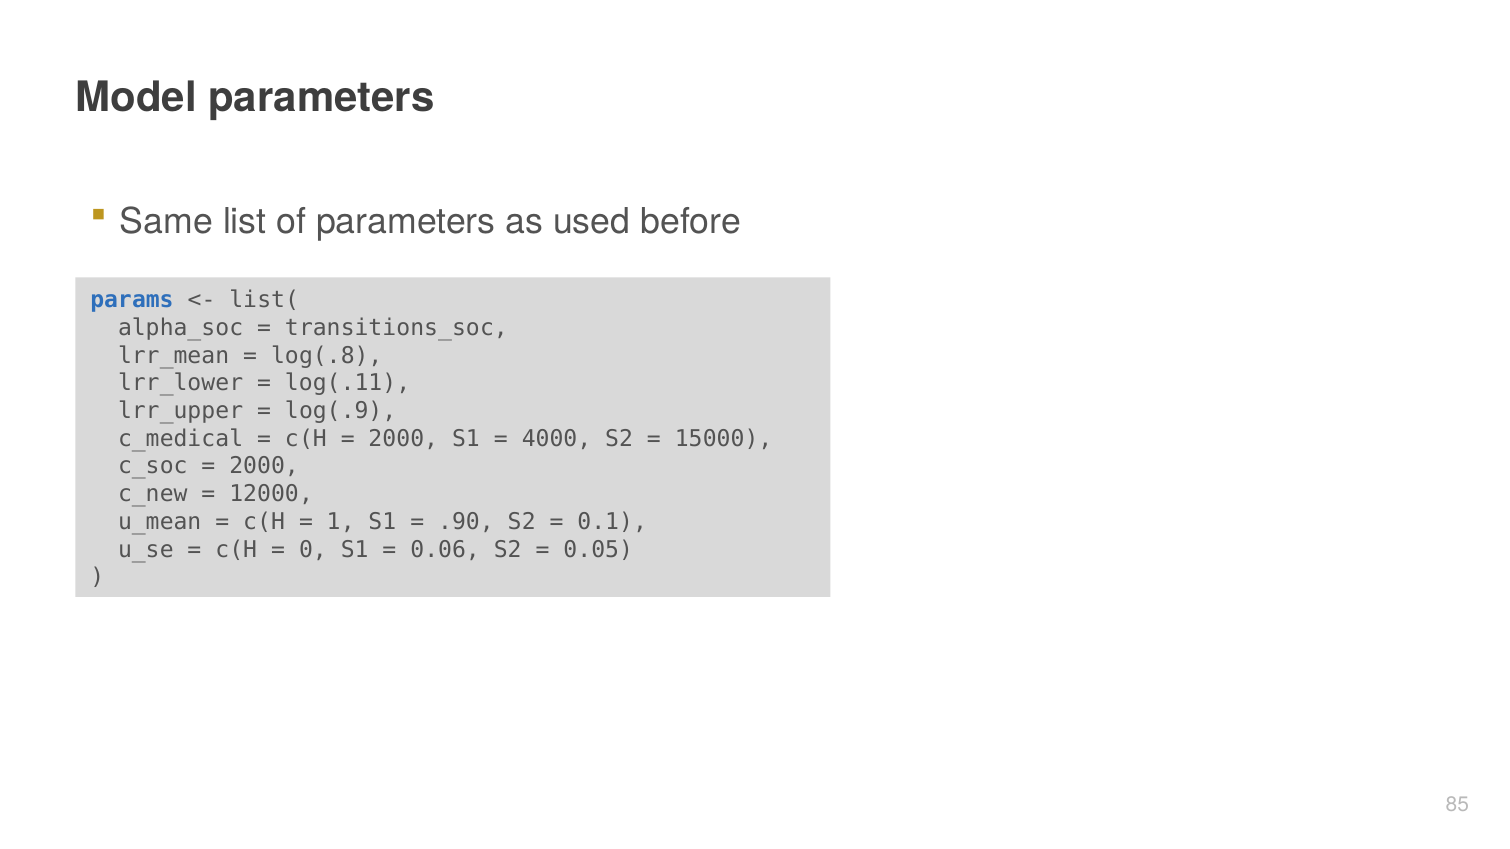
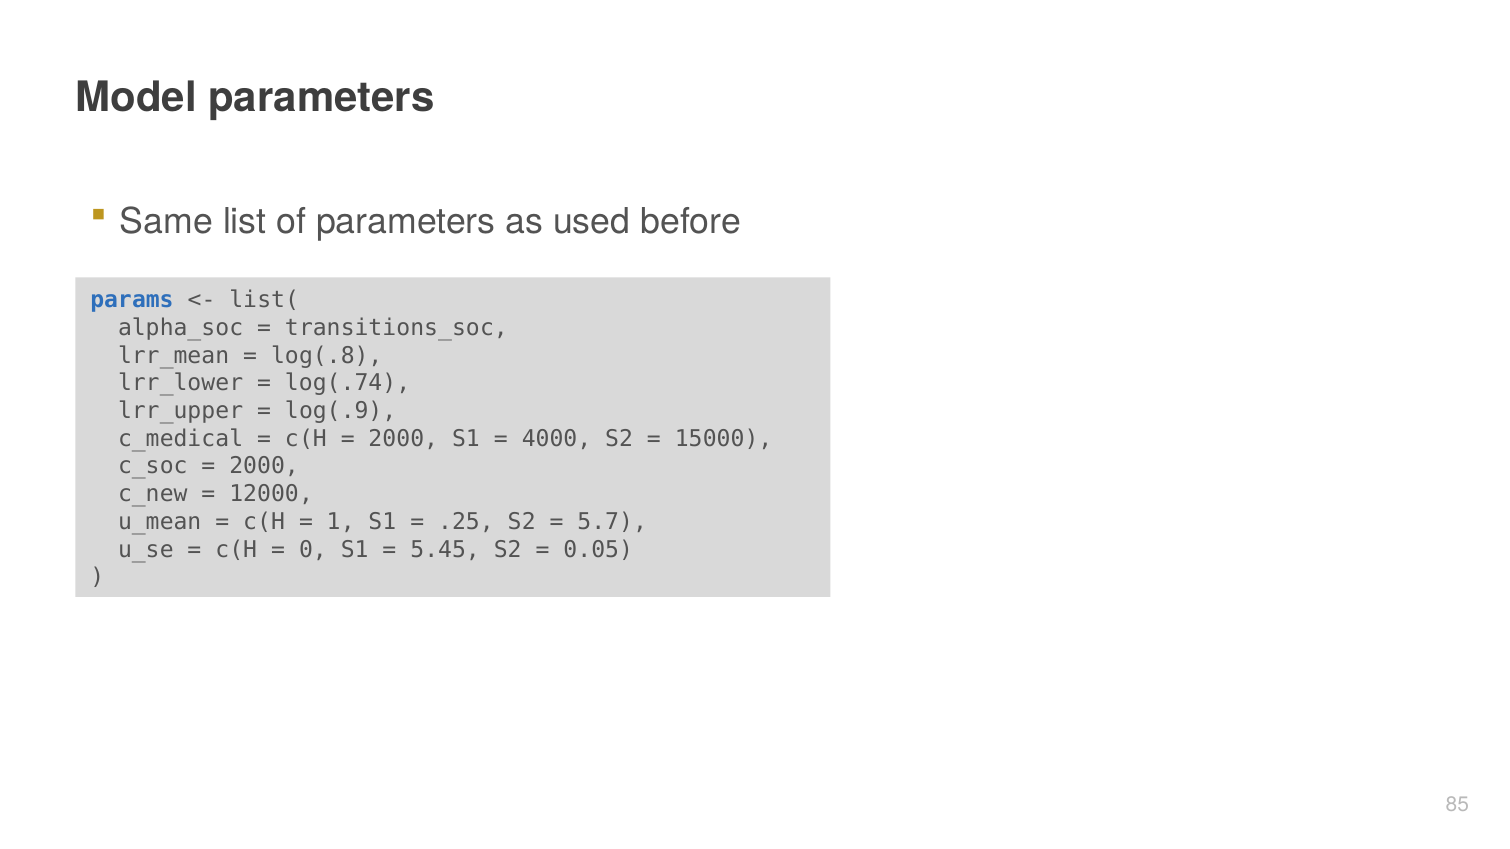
log(.11: log(.11 -> log(.74 (348, 384)
.90: .90 -> .25 (466, 522)
0.1: 0.1 -> 5.7 (612, 522)
0.06: 0.06 -> 5.45 (445, 550)
